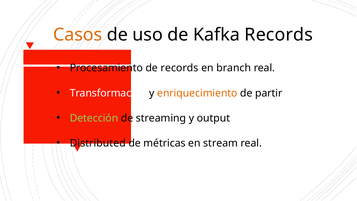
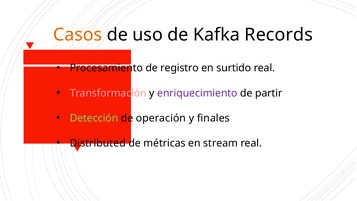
de records: records -> registro (180, 68)
branch: branch -> surtido (234, 68)
Transformación colour: white -> pink (108, 93)
enriquecimiento colour: orange -> purple (197, 93)
streaming: streaming -> operación (161, 118)
output: output -> finales (213, 118)
